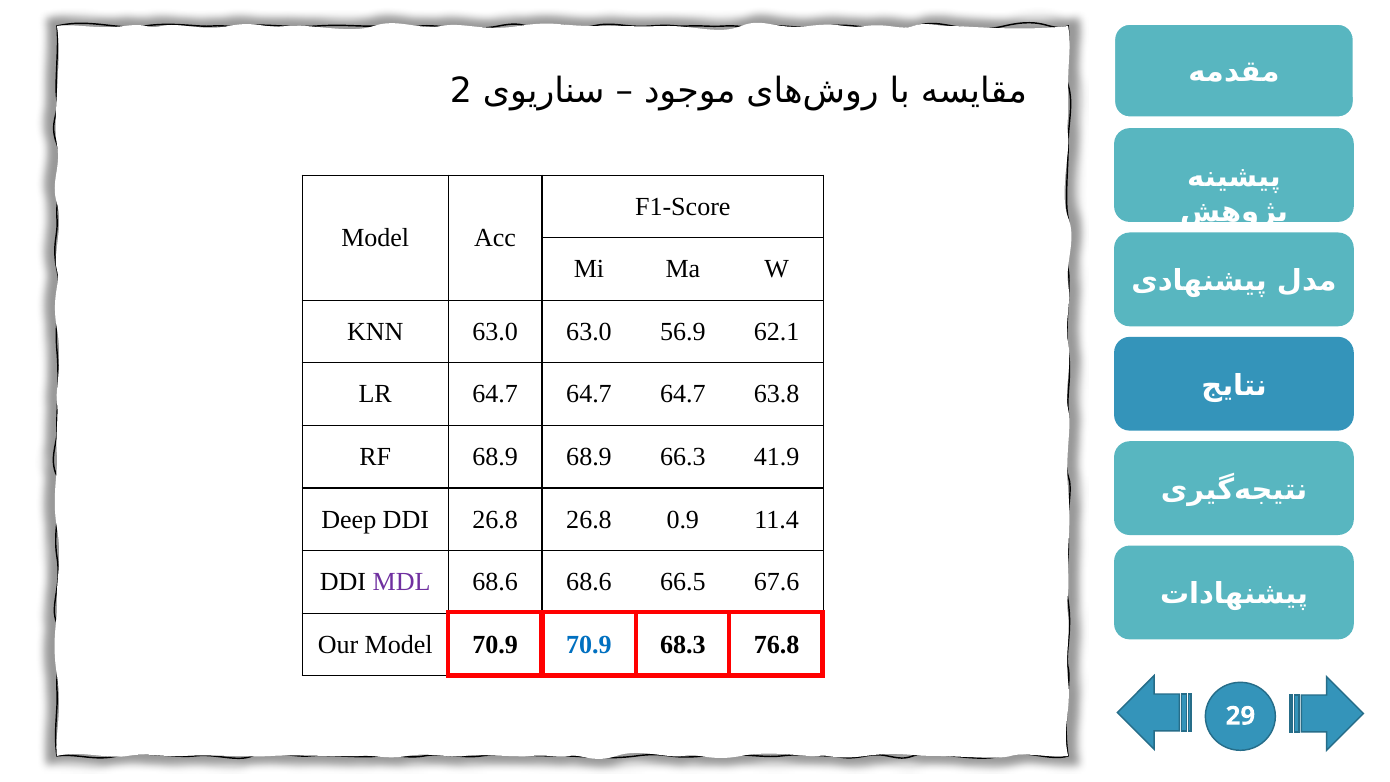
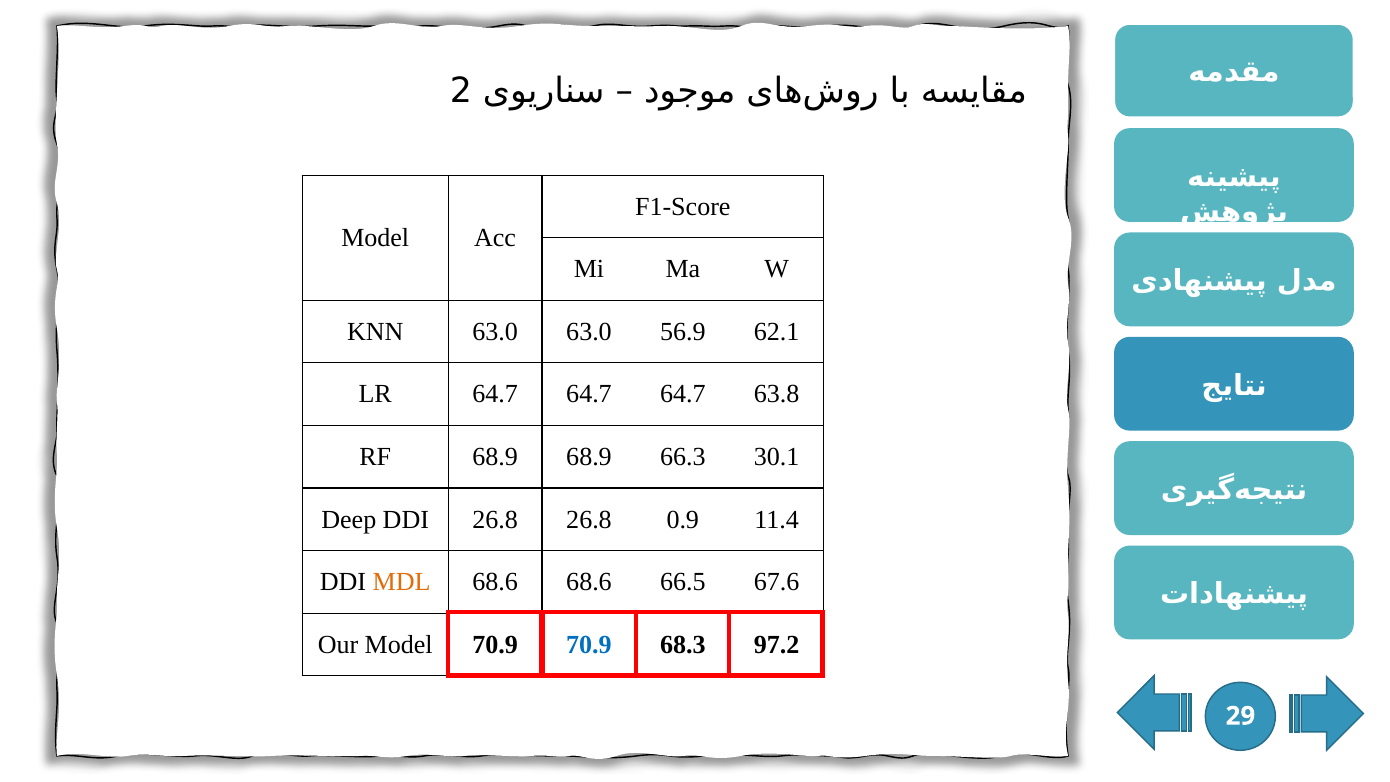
41.9: 41.9 -> 30.1 (777, 457)
MDL colour: purple -> orange (402, 582)
76.8: 76.8 -> 97.2 (777, 645)
